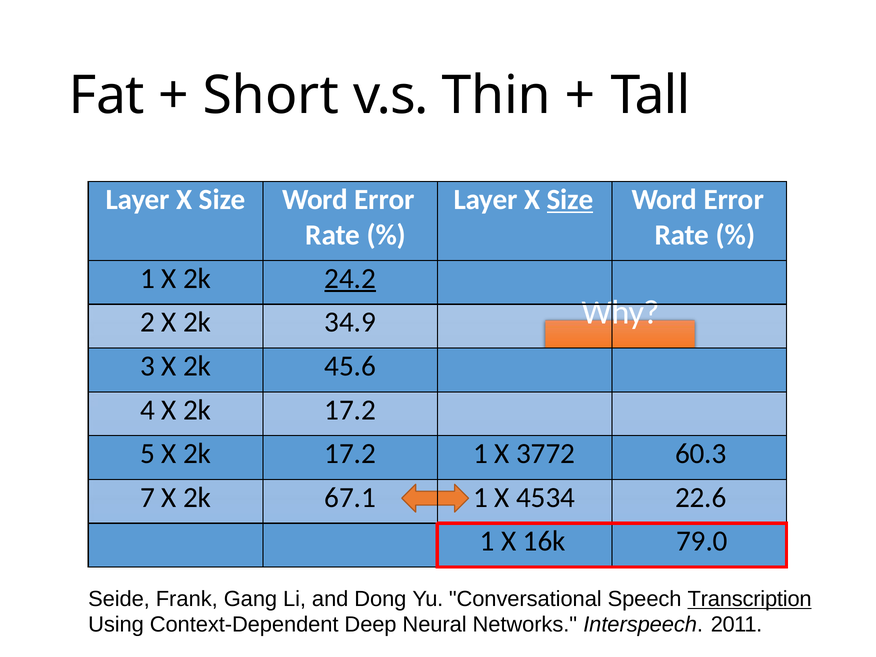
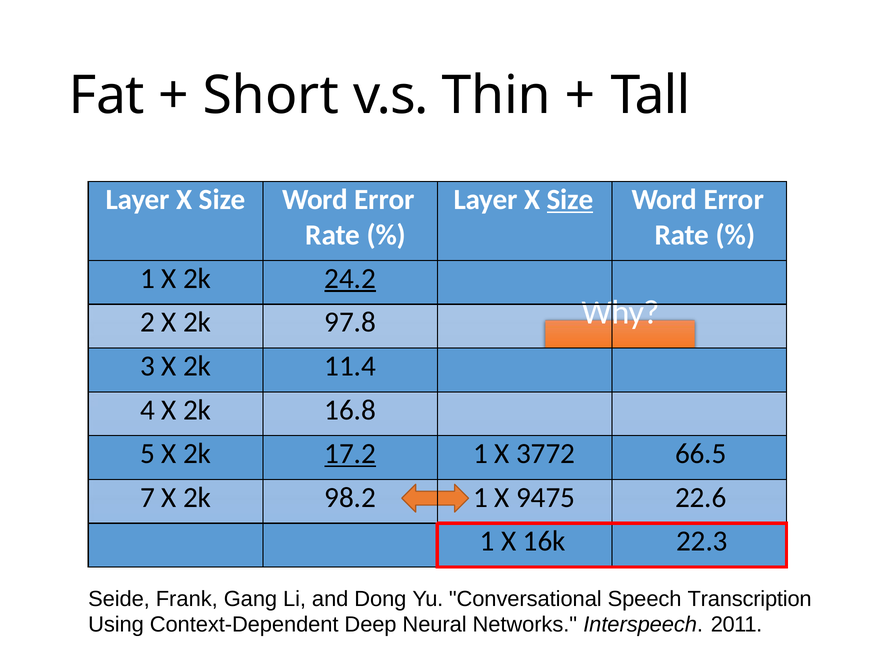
34.9: 34.9 -> 97.8 (350, 322)
45.6: 45.6 -> 11.4 (350, 366)
4 X 2k 17.2: 17.2 -> 16.8 (350, 410)
17.2 underline: none -> present (350, 454)
60.3: 60.3 -> 66.5 (701, 454)
67.1: 67.1 -> 98.2 (350, 498)
4534: 4534 -> 9475 (546, 498)
79.0: 79.0 -> 22.3 (702, 541)
Transcription underline: present -> none (750, 599)
